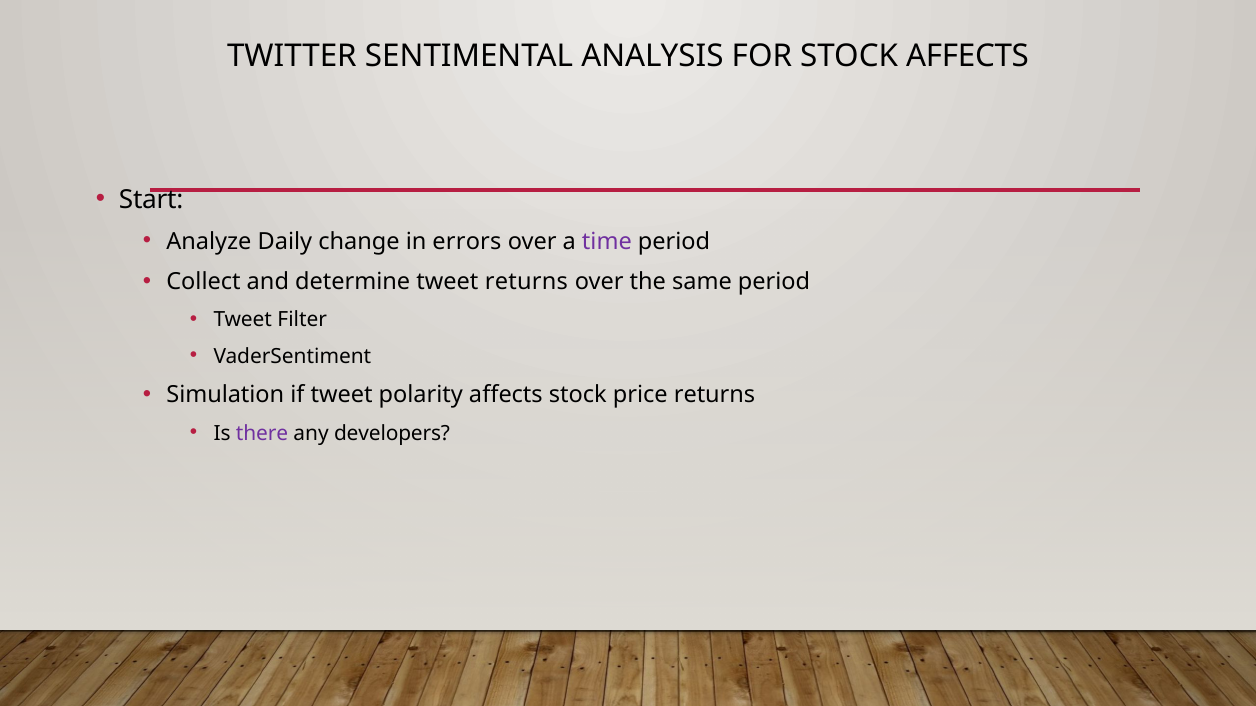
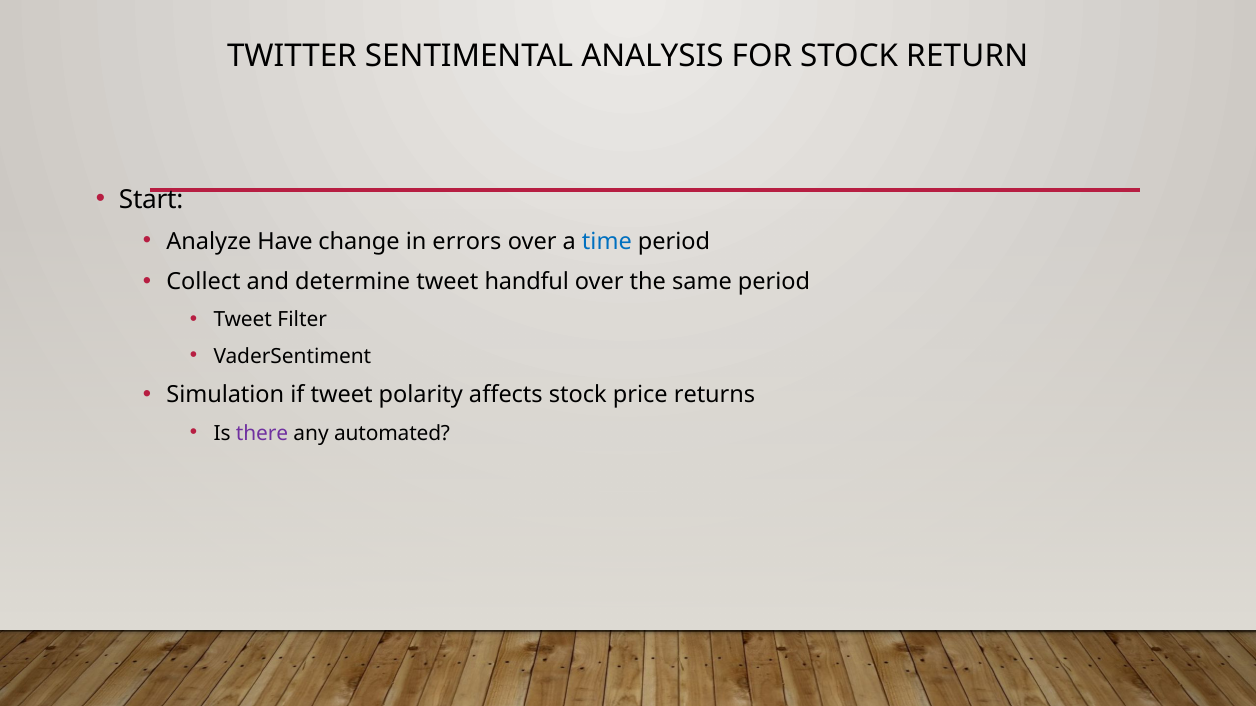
STOCK AFFECTS: AFFECTS -> RETURN (967, 57)
Daily: Daily -> Have (285, 241)
time colour: purple -> blue (607, 241)
tweet returns: returns -> handful (527, 282)
developers: developers -> automated (392, 433)
